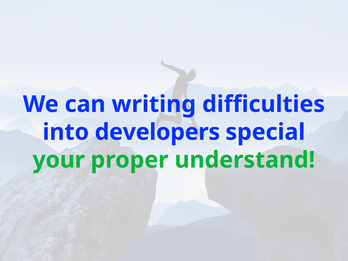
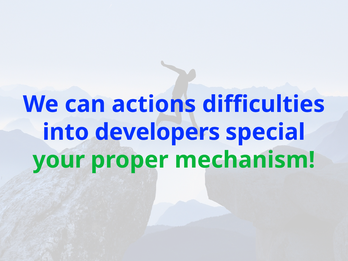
writing: writing -> actions (154, 104)
understand: understand -> mechanism (245, 160)
